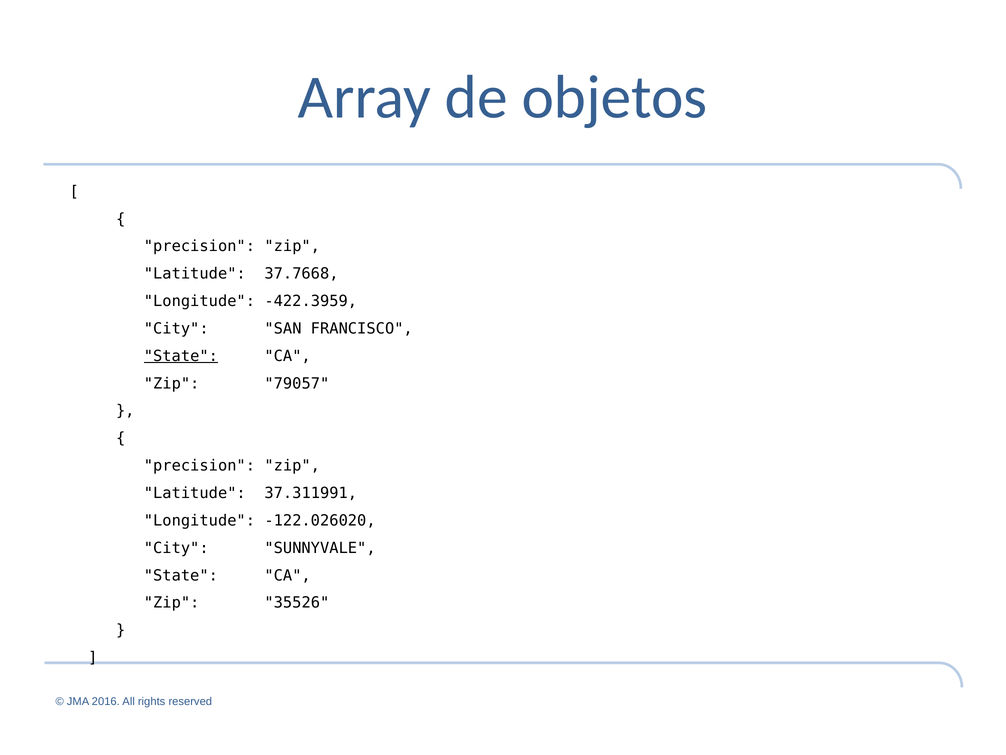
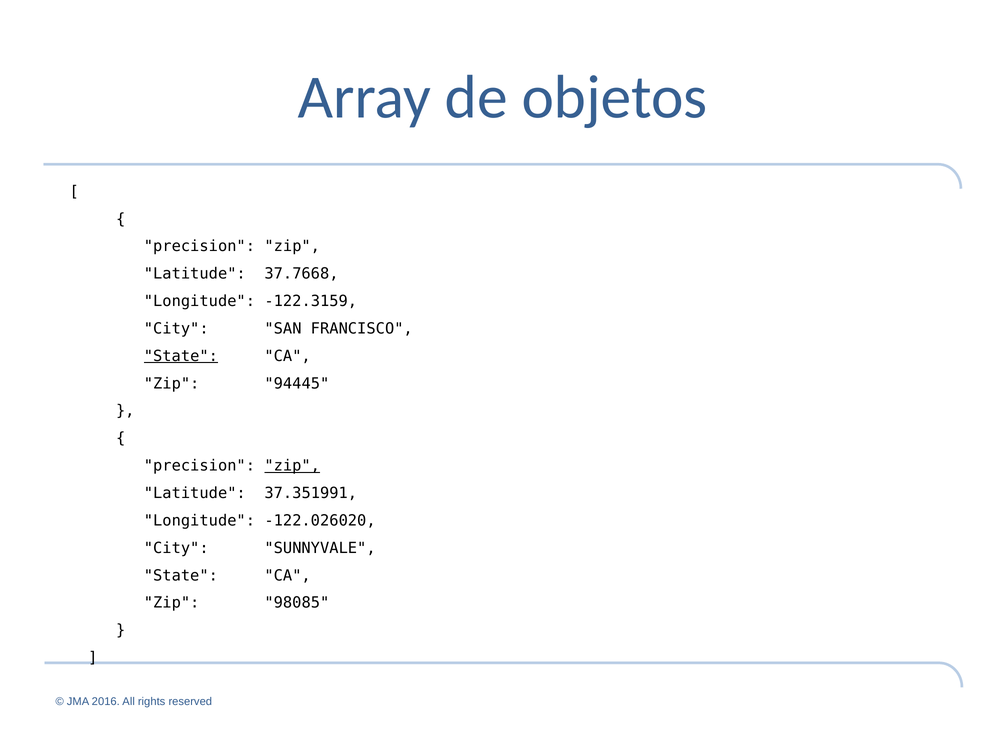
-422.3959: -422.3959 -> -122.3159 (311, 301)
79057: 79057 -> 94445 (297, 383)
zip underline: none -> present (292, 465)
37.311991: 37.311991 -> 37.351991 (311, 493)
35526: 35526 -> 98085 (297, 602)
